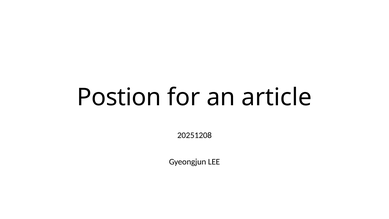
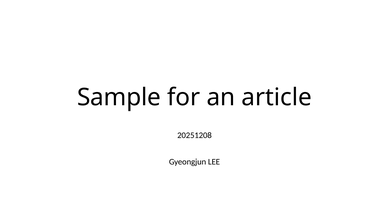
Postion: Postion -> Sample (119, 97)
